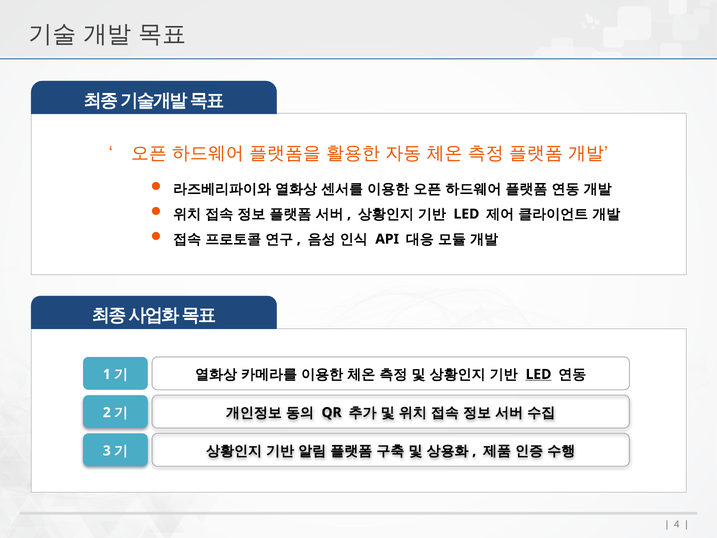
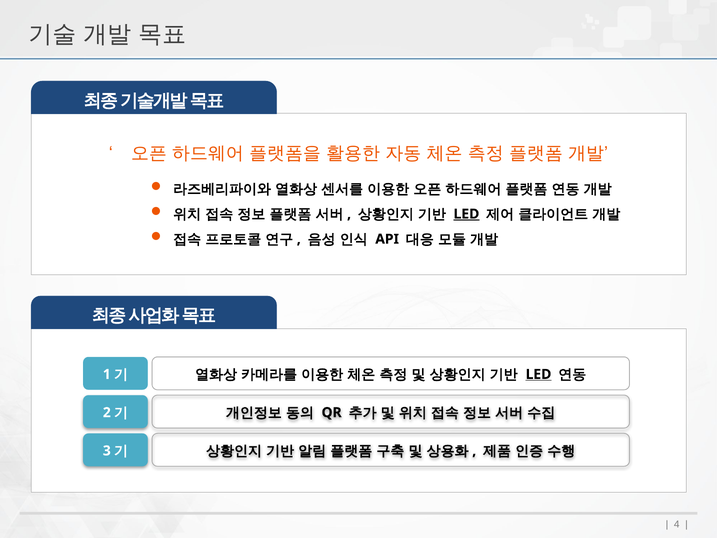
LED underline: none -> present (466, 214)
